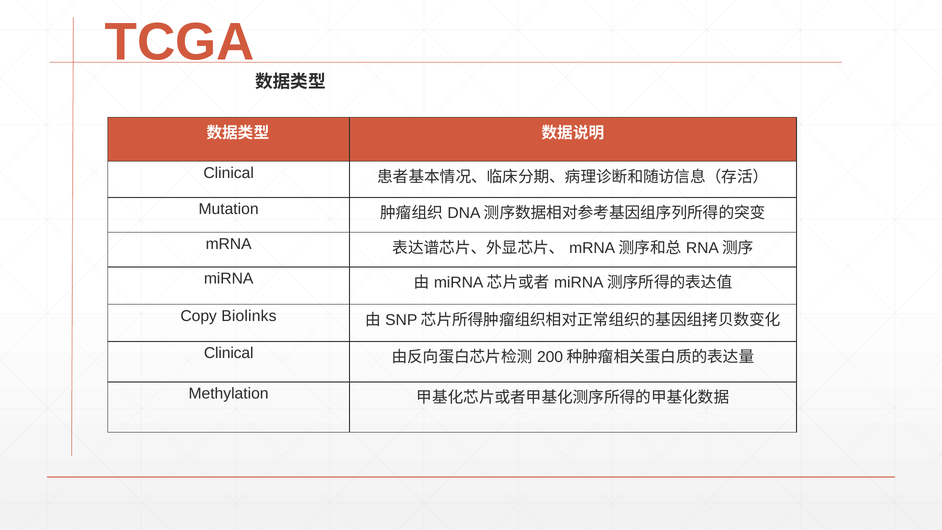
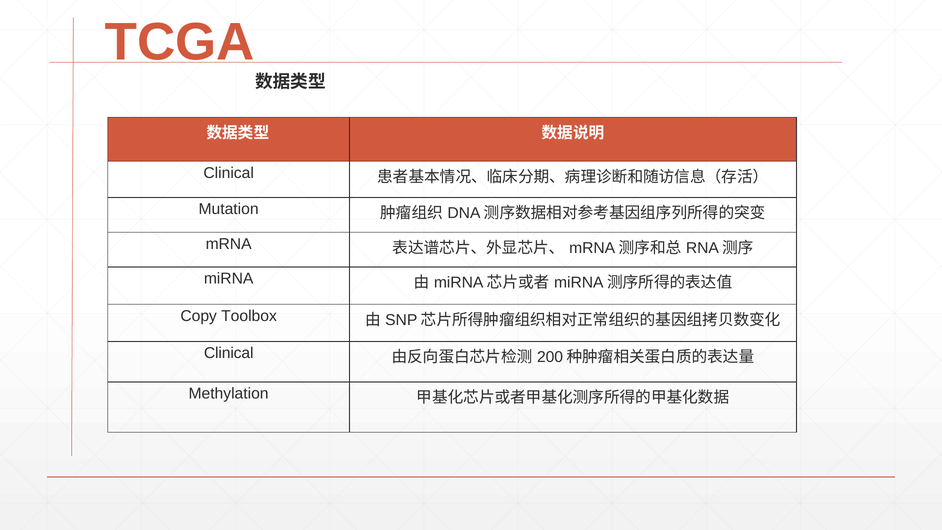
Biolinks: Biolinks -> Toolbox (249, 316)
